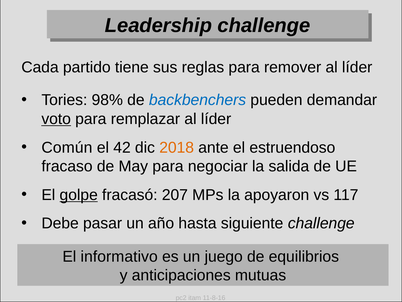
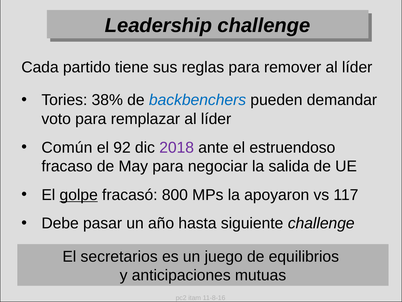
98%: 98% -> 38% (107, 100)
voto underline: present -> none (56, 119)
42: 42 -> 92 (122, 147)
2018 colour: orange -> purple (177, 147)
207: 207 -> 800 (175, 195)
informativo: informativo -> secretarios (119, 256)
